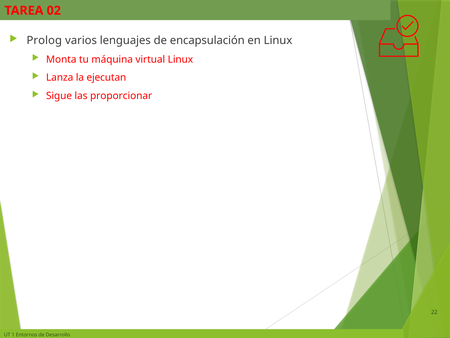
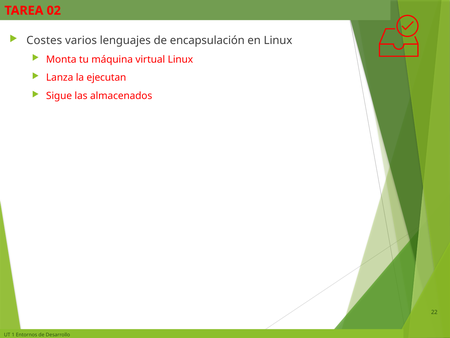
Prolog: Prolog -> Costes (44, 40)
proporcionar: proporcionar -> almacenados (121, 96)
